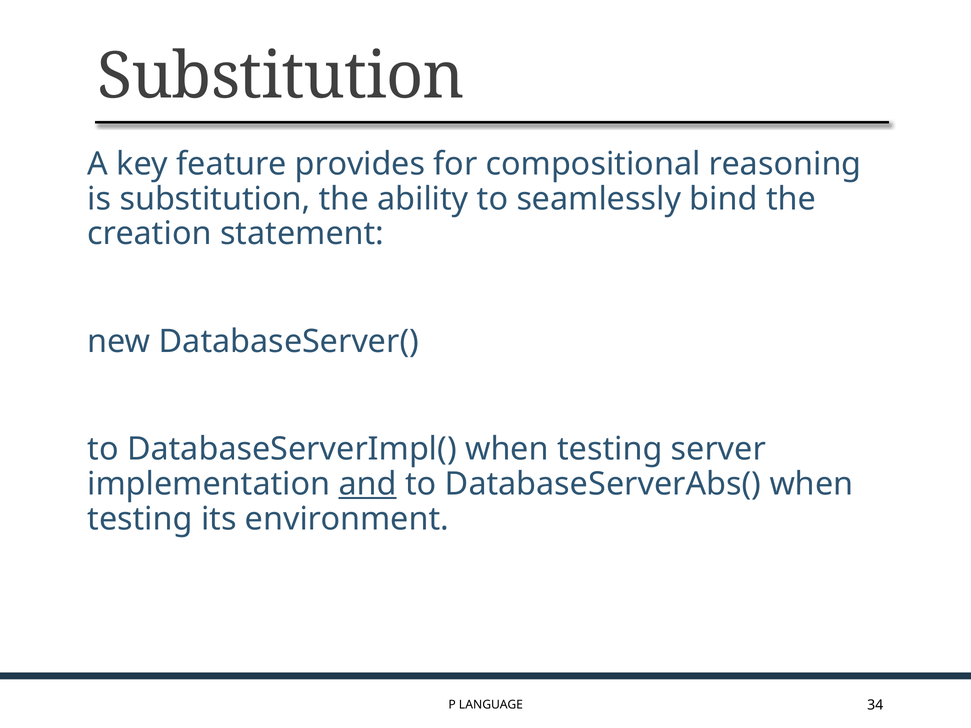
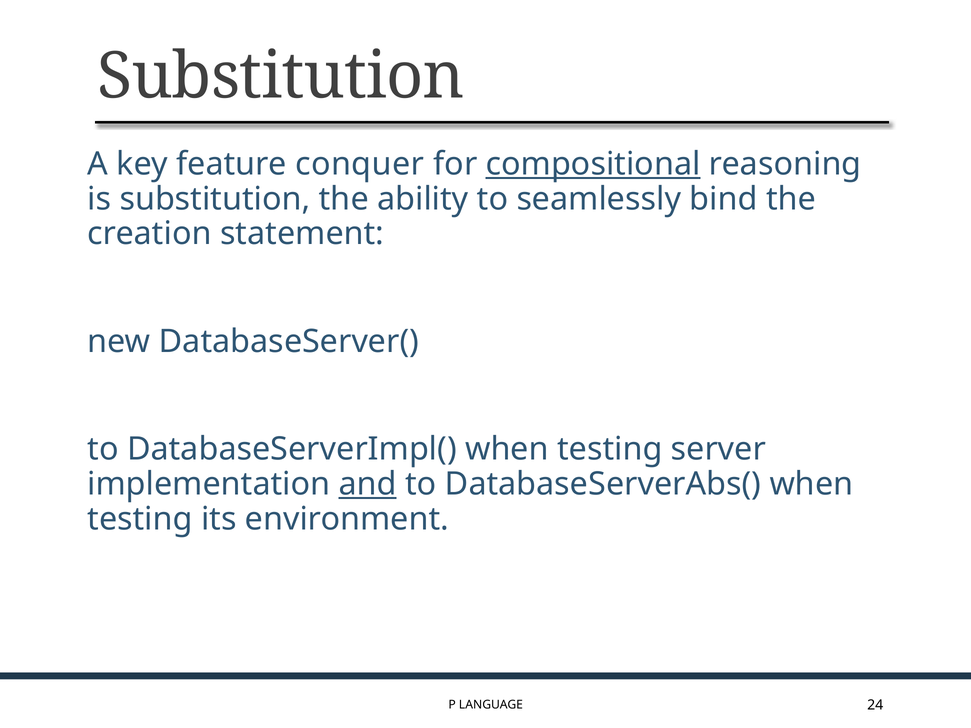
provides: provides -> conquer (360, 164)
compositional underline: none -> present (593, 164)
34: 34 -> 24 (875, 705)
